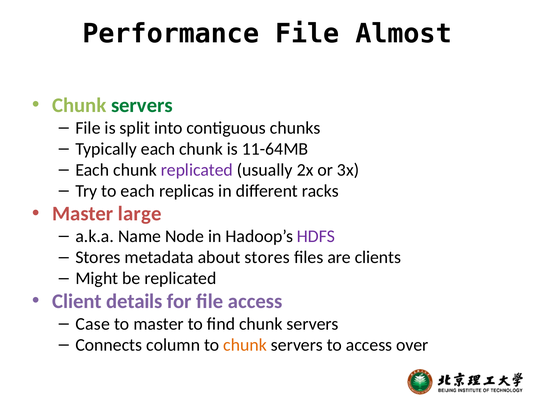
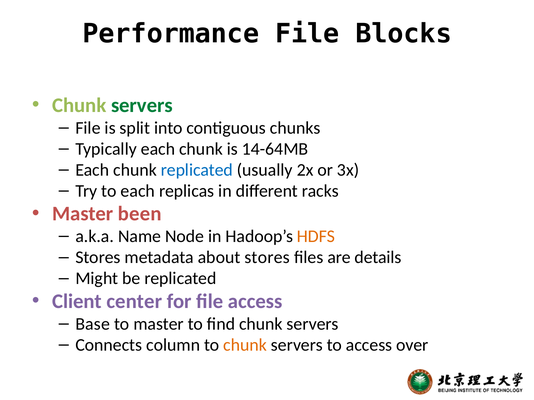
Almost: Almost -> Blocks (404, 34)
11-64MB: 11-64MB -> 14-64MB (275, 149)
replicated colour: purple -> blue (197, 170)
large: large -> been (140, 214)
HDFS colour: purple -> orange (316, 237)
clients: clients -> details (378, 258)
details: details -> center (134, 302)
Case: Case -> Base (93, 324)
